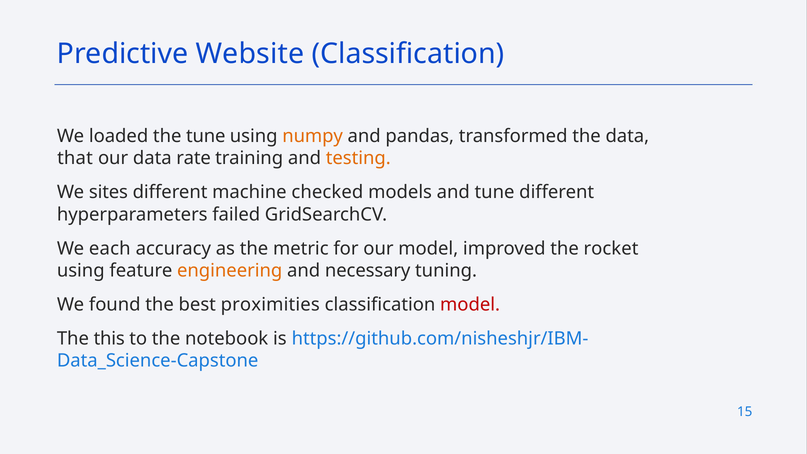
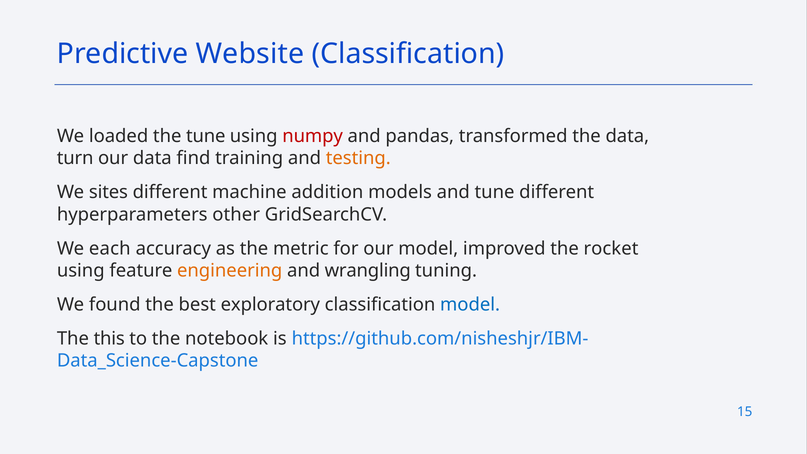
numpy colour: orange -> red (313, 136)
that: that -> turn (75, 158)
rate: rate -> find (193, 158)
checked: checked -> addition (327, 192)
failed: failed -> other (236, 214)
necessary: necessary -> wrangling (368, 271)
proximities: proximities -> exploratory (270, 304)
model colour: red -> blue (470, 304)
